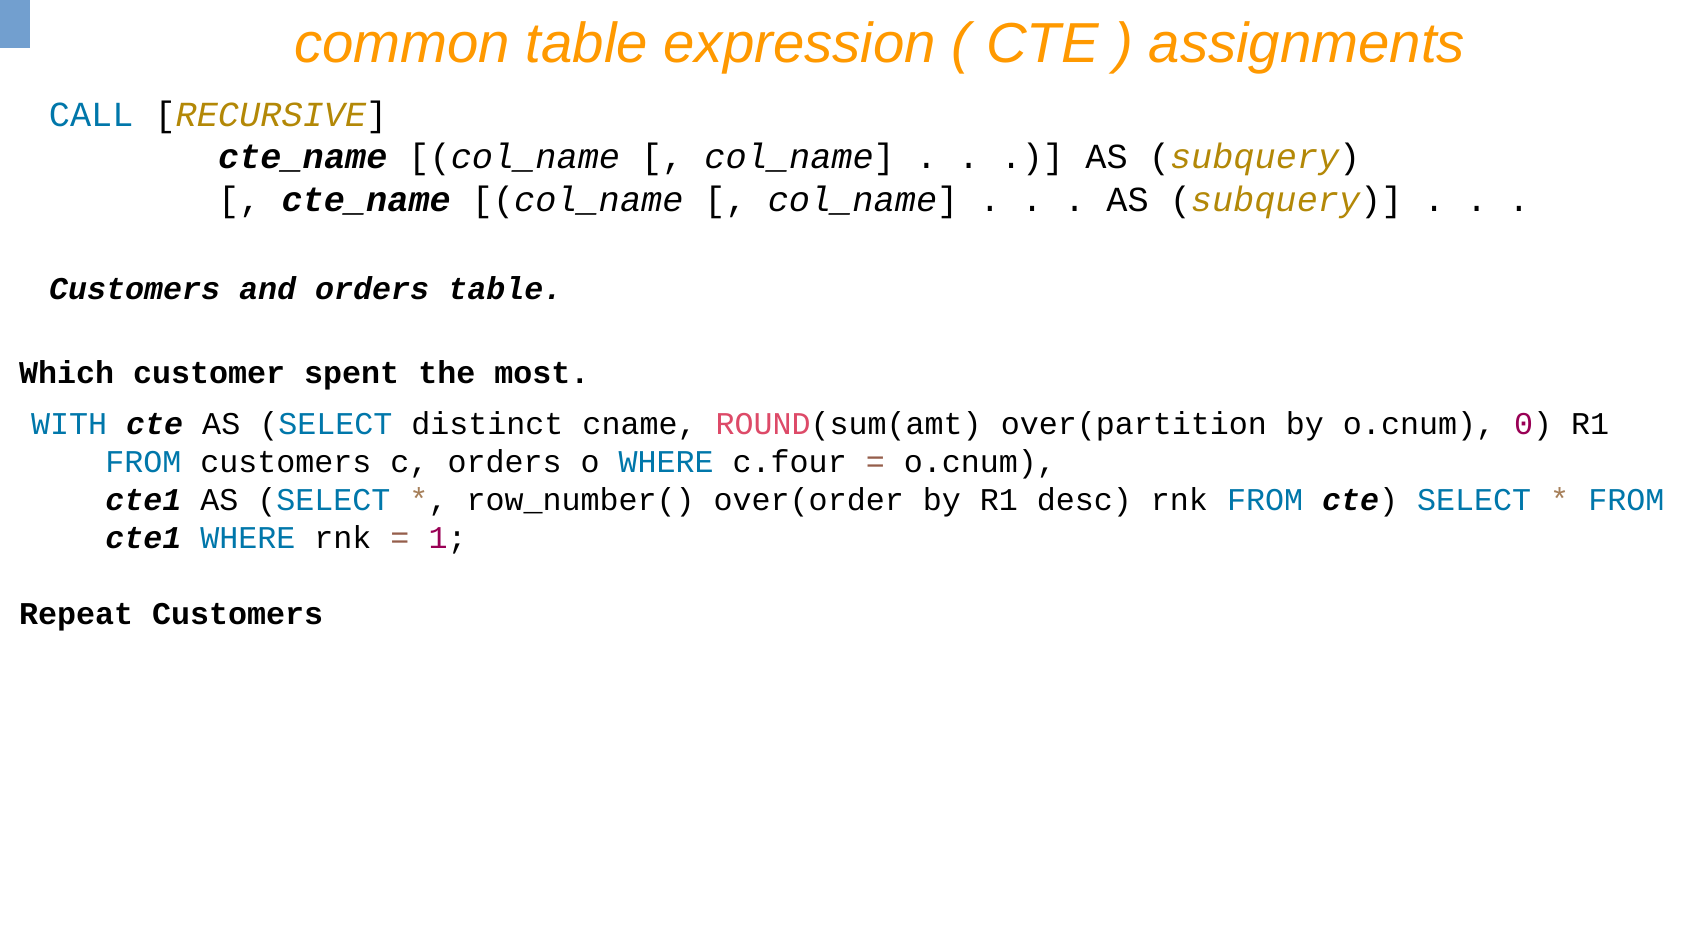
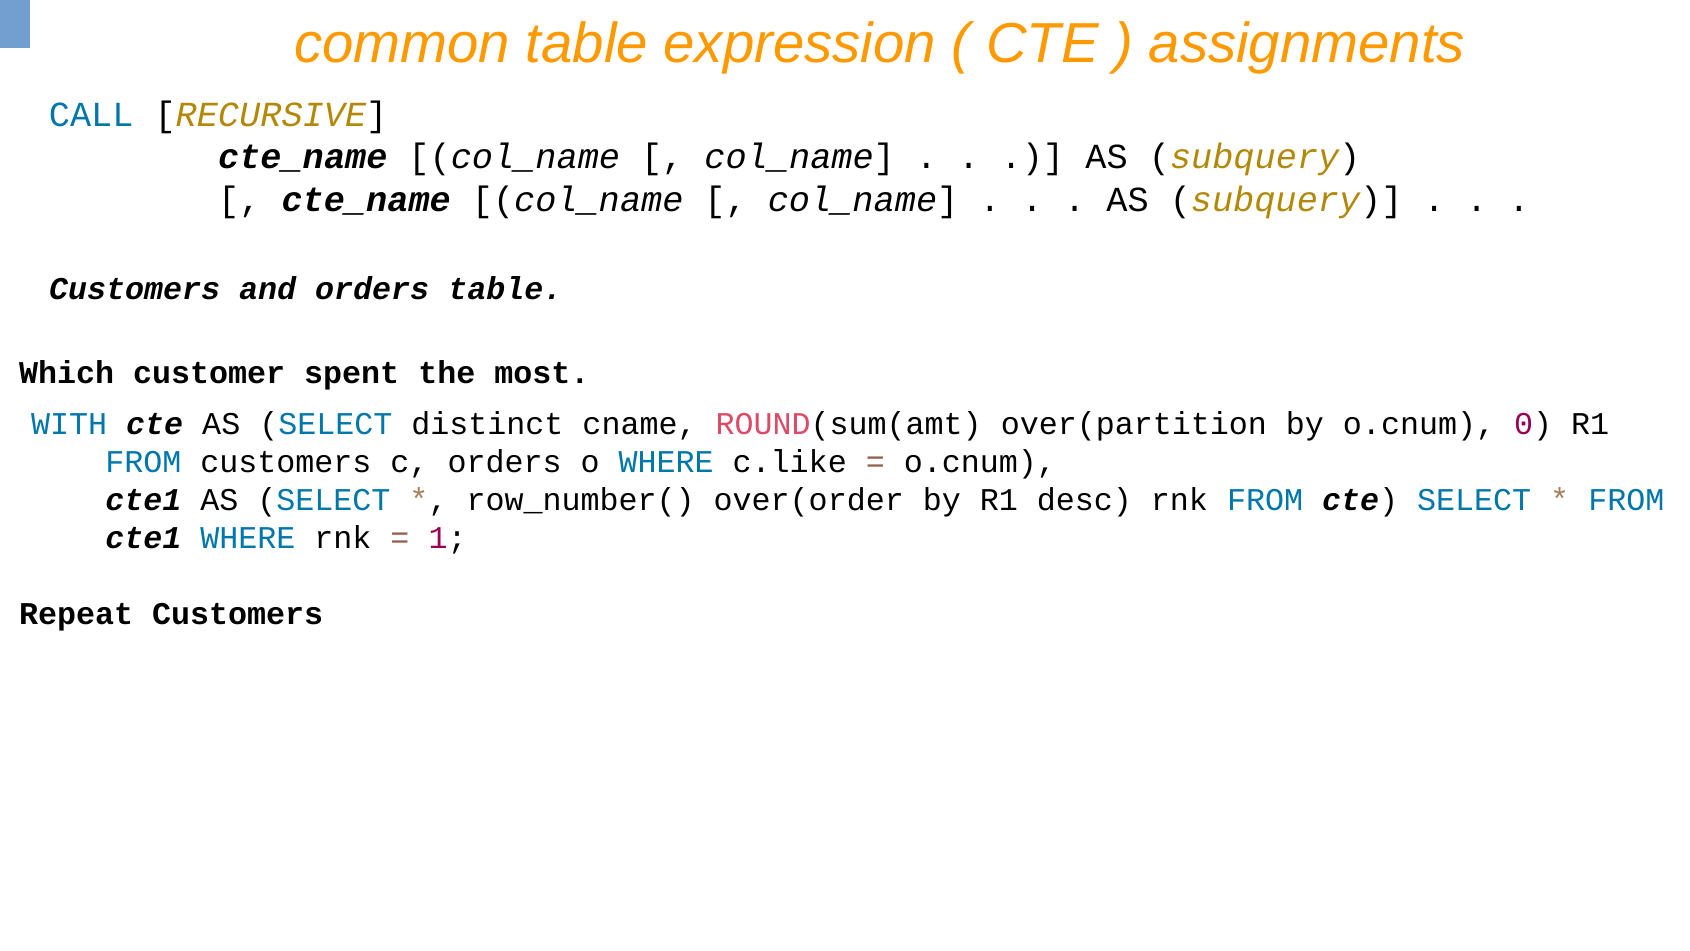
c.four: c.four -> c.like (790, 462)
